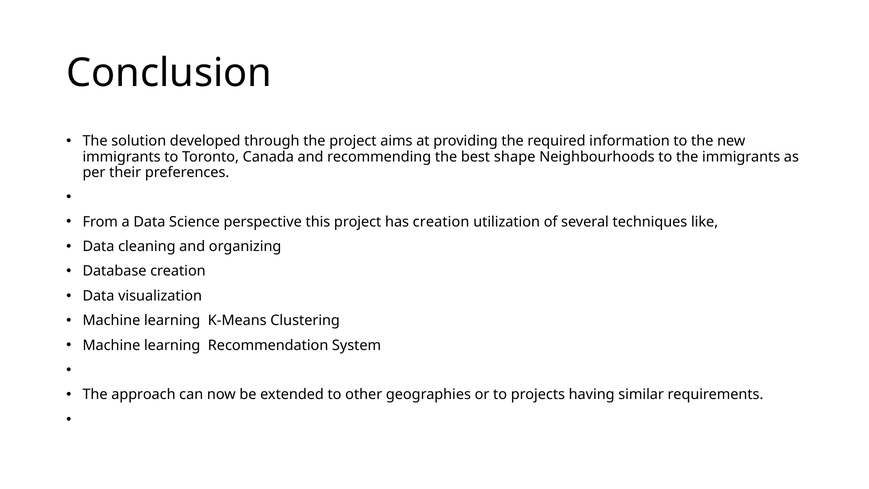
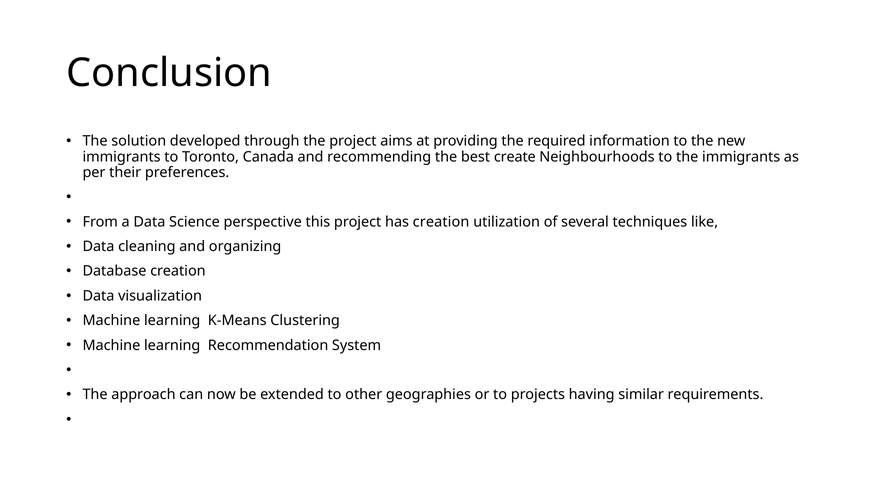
shape: shape -> create (515, 157)
